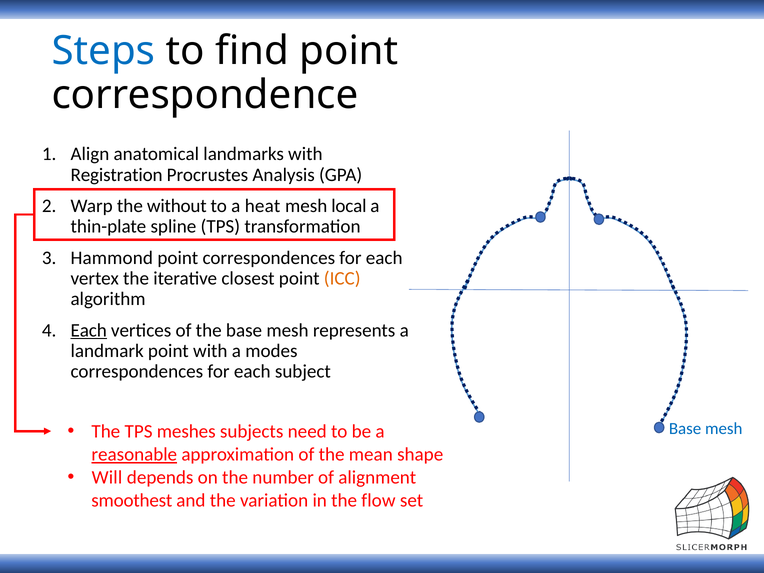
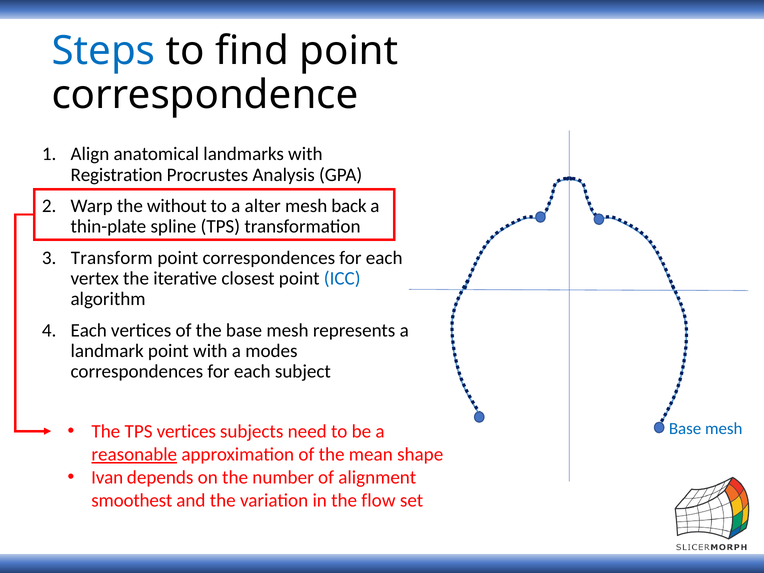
heat: heat -> alter (263, 206)
local: local -> back (349, 206)
Hammond: Hammond -> Transform (112, 258)
ICC colour: orange -> blue (342, 279)
Each underline: present -> none (89, 330)
TPS meshes: meshes -> vertices (186, 432)
Will: Will -> Ivan (107, 477)
